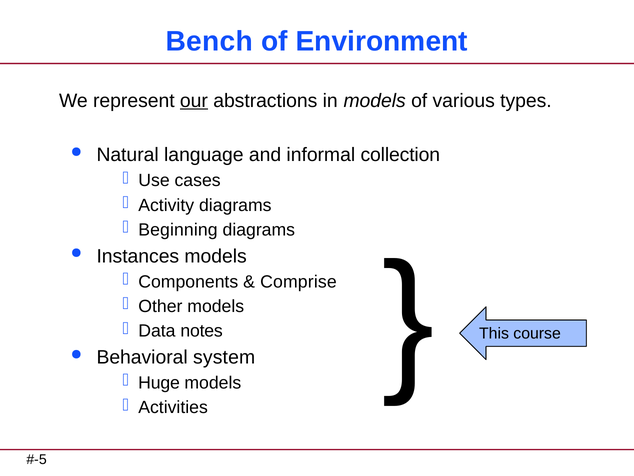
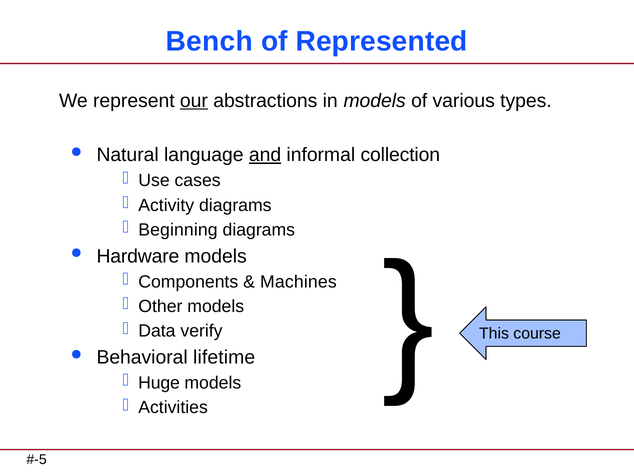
Environment: Environment -> Represented (382, 42)
and underline: none -> present (265, 155)
Instances: Instances -> Hardware (138, 256)
Comprise: Comprise -> Machines (298, 281)
notes: notes -> verify (202, 331)
system: system -> lifetime (224, 357)
